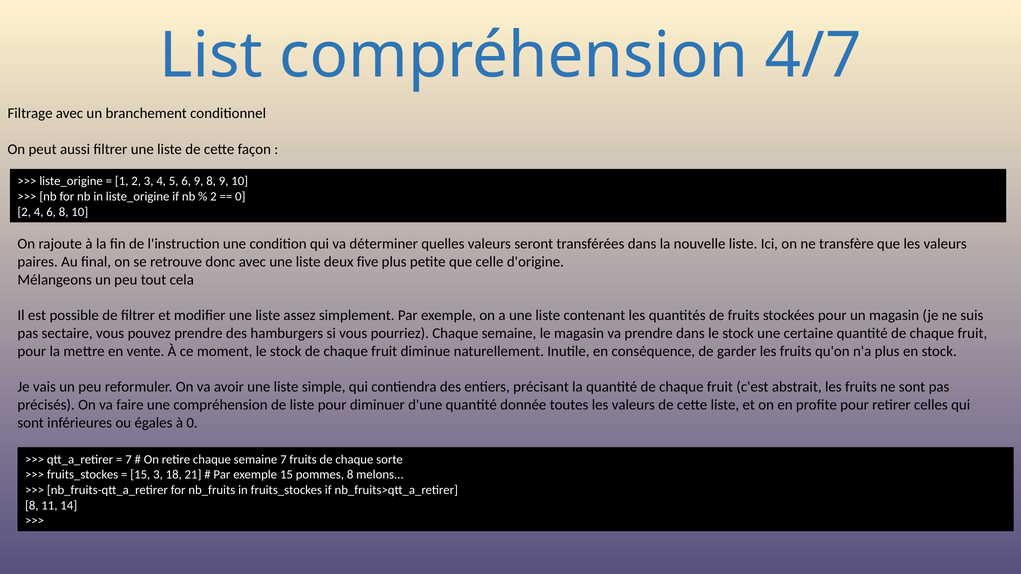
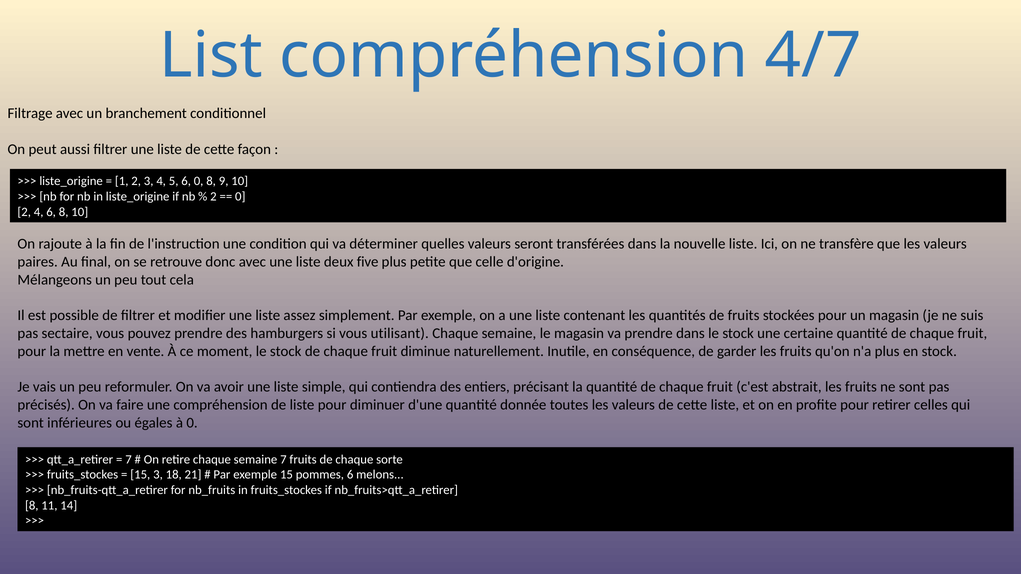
6 9: 9 -> 0 (199, 181)
pourriez: pourriez -> utilisant (400, 334)
pommes 8: 8 -> 6 (350, 475)
